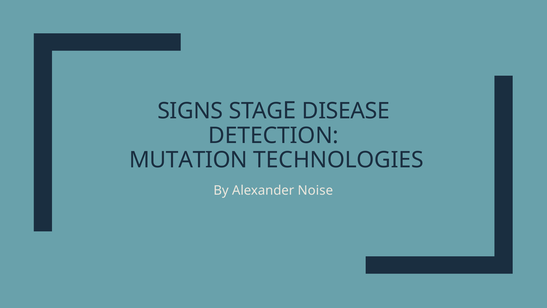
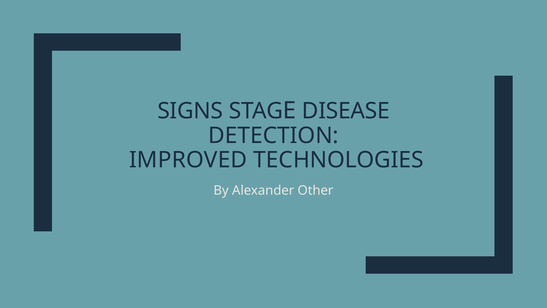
MUTATION: MUTATION -> IMPROVED (188, 160)
Noise: Noise -> Other (315, 190)
